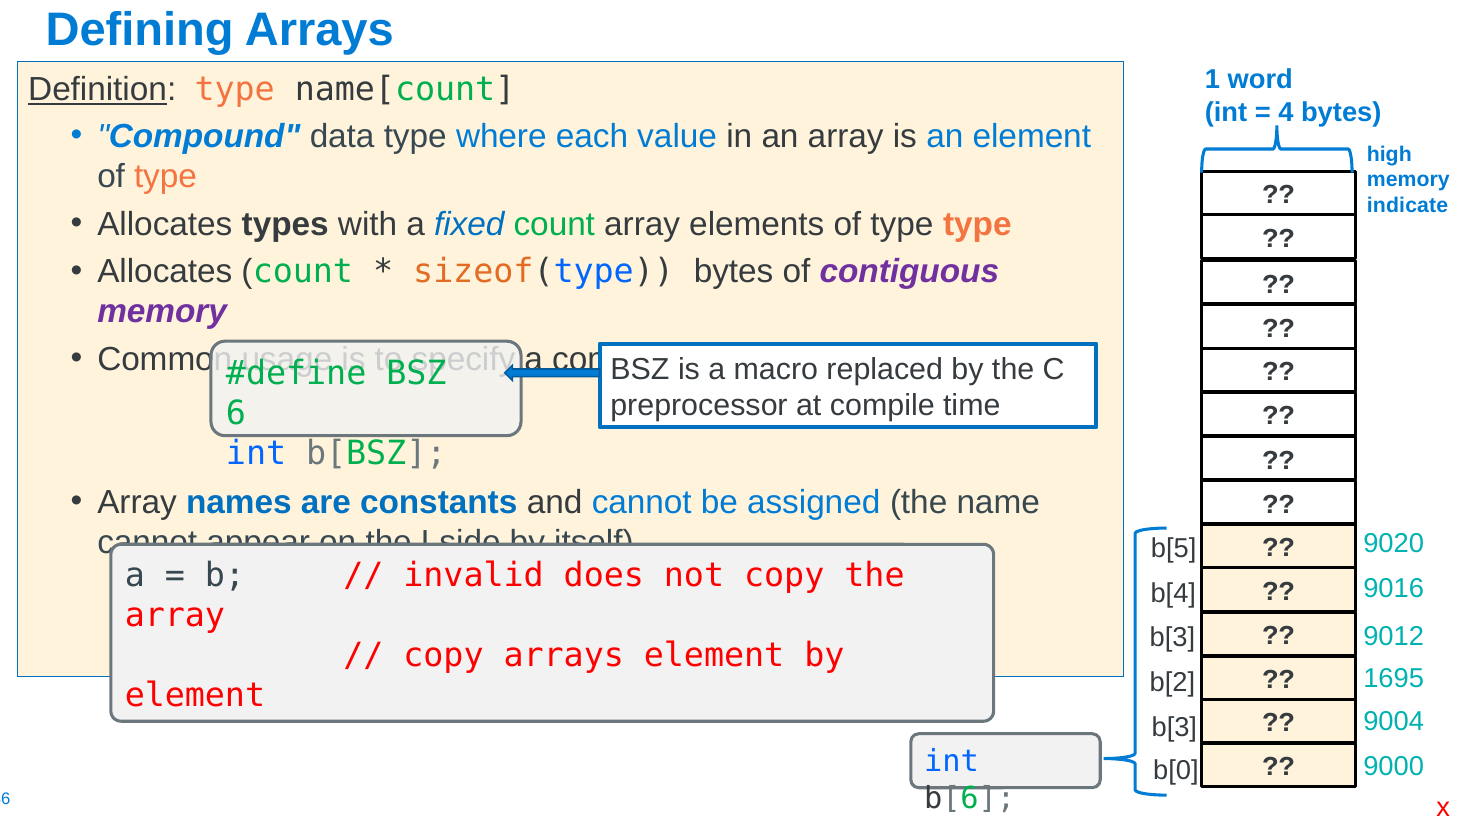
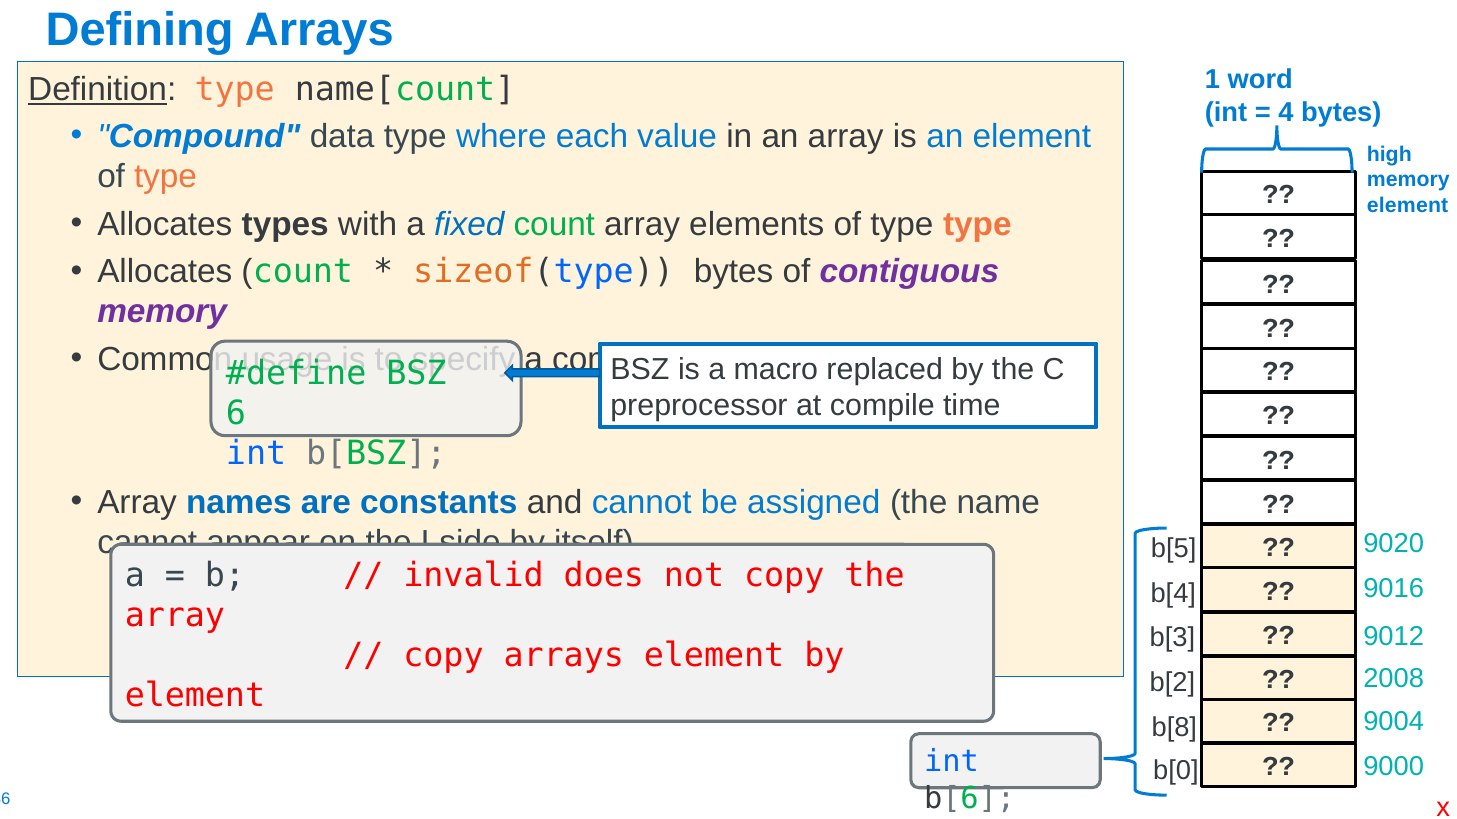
indicate: indicate -> element (1408, 205)
1695: 1695 -> 2008 (1394, 679)
b[3: b[3 -> b[8 (1174, 728)
